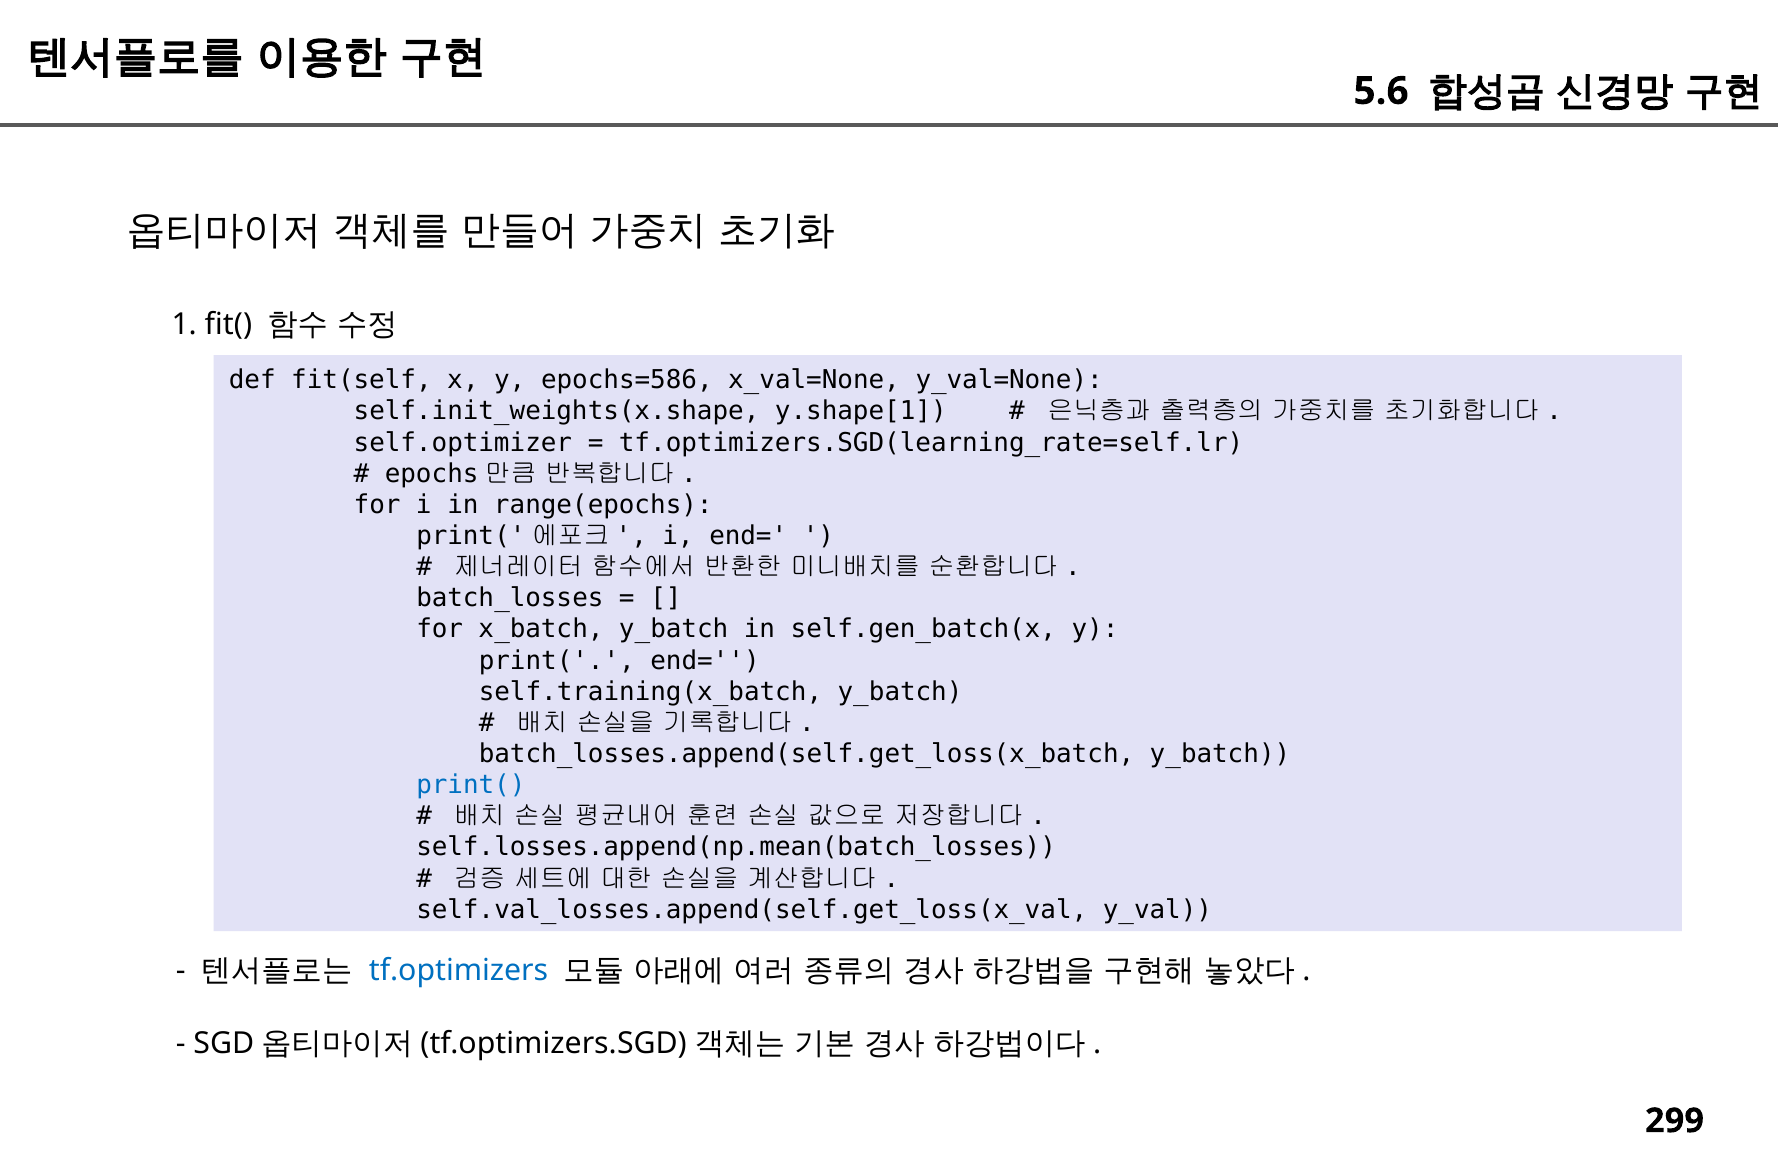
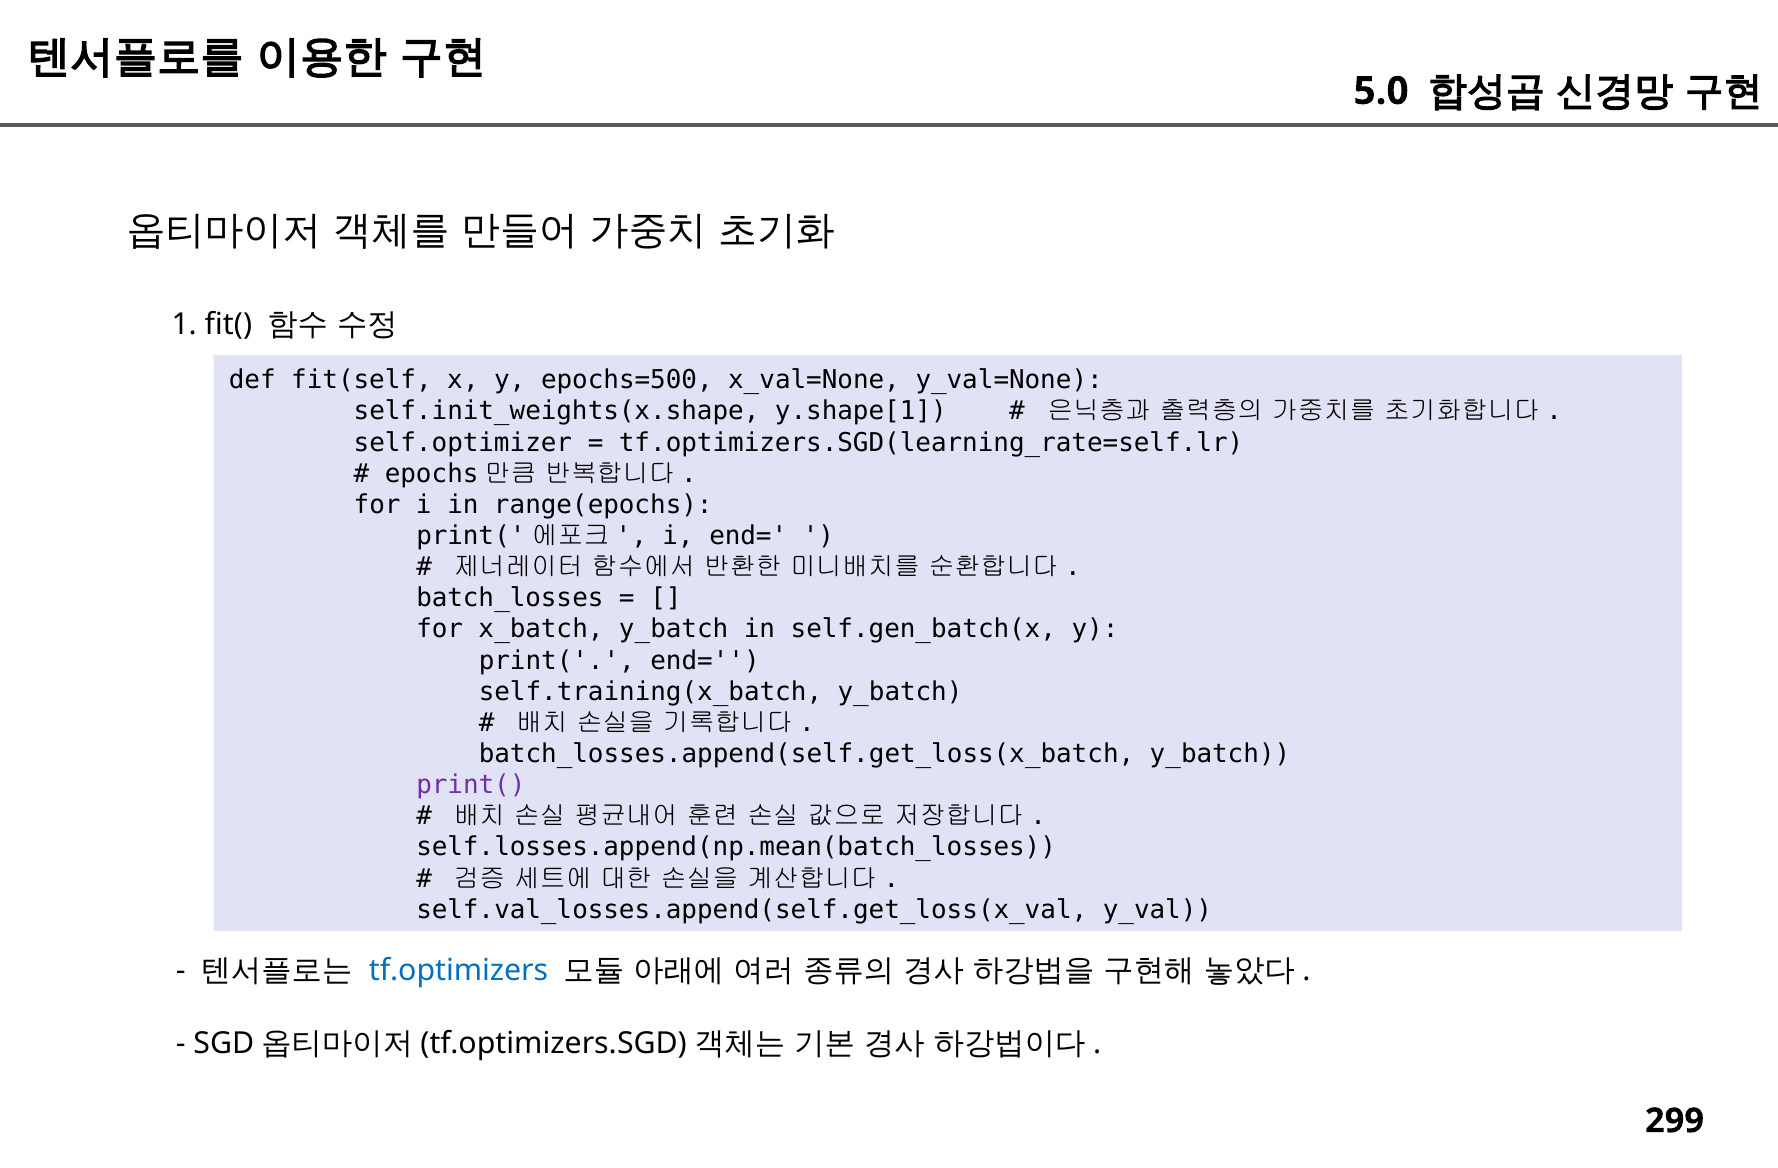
5.6: 5.6 -> 5.0 (1381, 91)
epochs=586: epochs=586 -> epochs=500 (627, 380)
print( colour: blue -> purple (471, 785)
